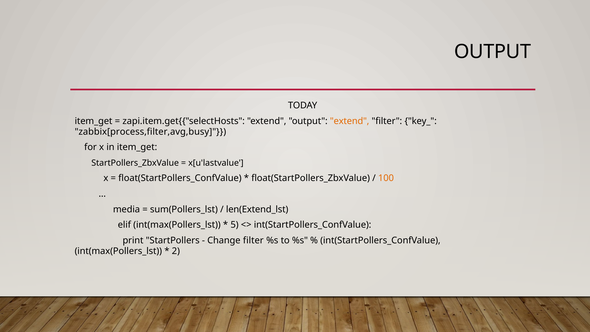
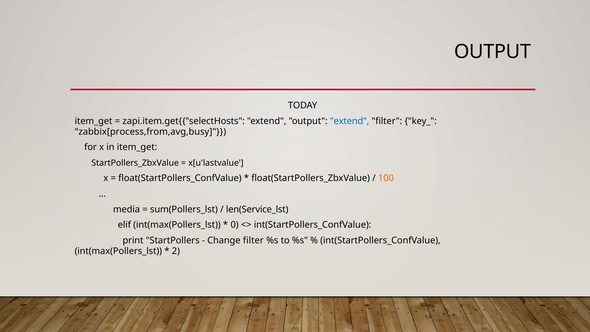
extend colour: orange -> blue (350, 121)
zabbix[process,filter,avg,busy: zabbix[process,filter,avg,busy -> zabbix[process,from,avg,busy (150, 132)
len(Extend_lst: len(Extend_lst -> len(Service_lst (257, 209)
5: 5 -> 0 (235, 225)
